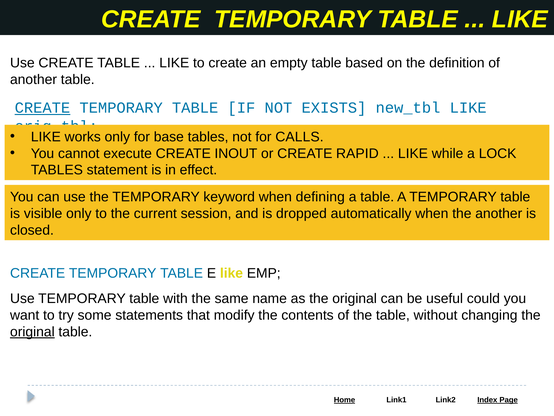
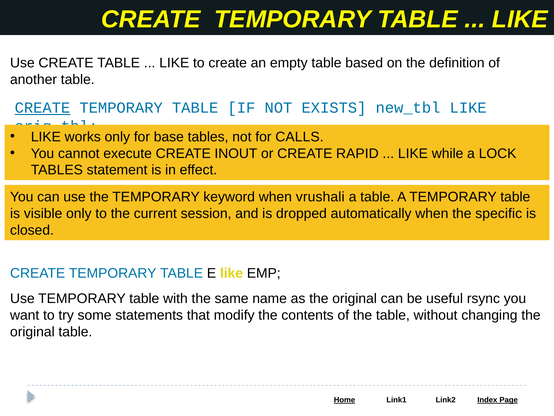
defining: defining -> vrushali (320, 197)
the another: another -> specific (499, 213)
could: could -> rsync (483, 298)
original underline: present -> none (32, 331)
